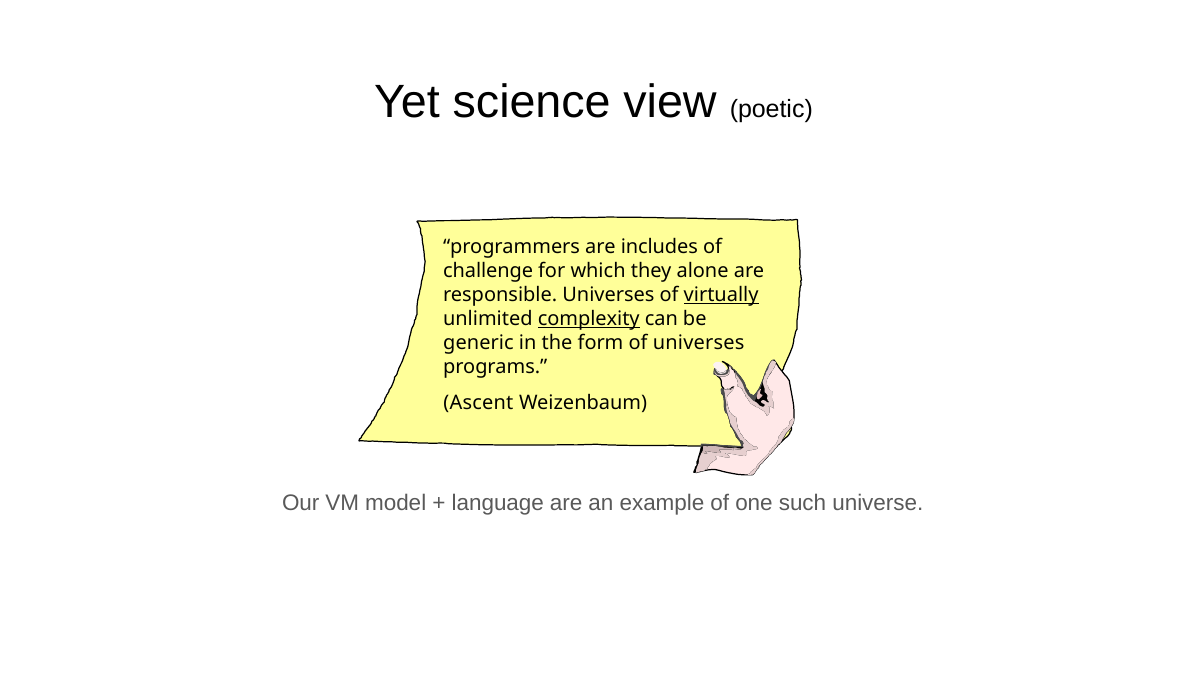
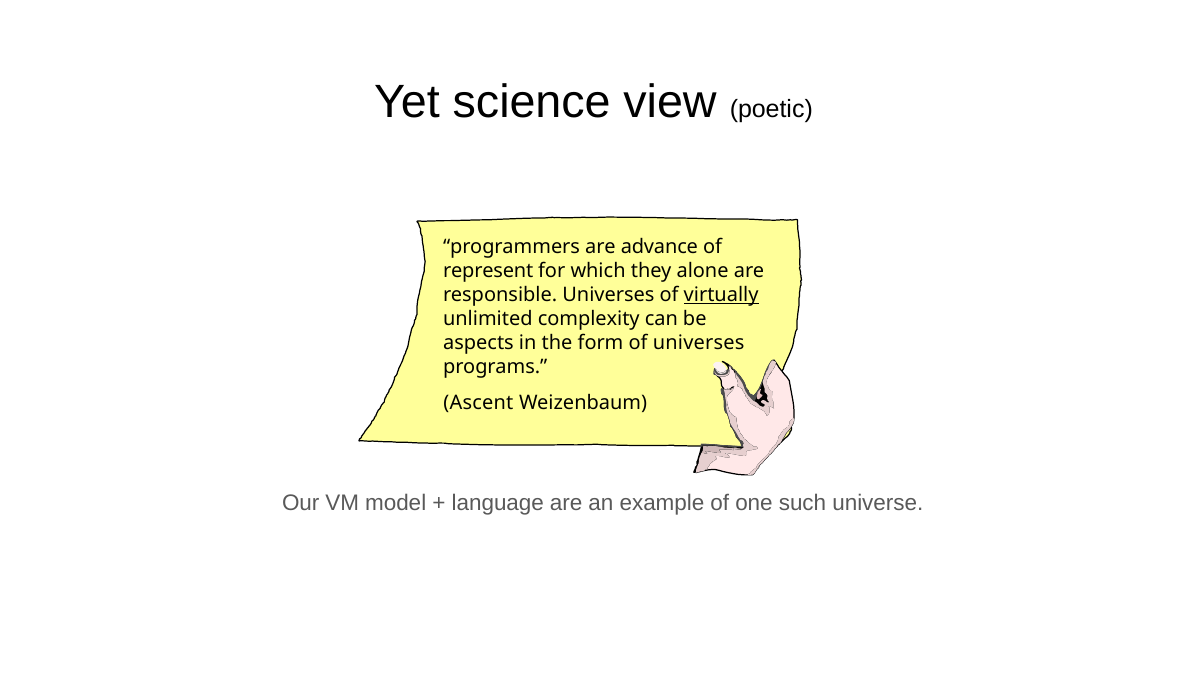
includes: includes -> advance (659, 247)
challenge: challenge -> represent (488, 271)
complexity underline: present -> none (589, 319)
generic: generic -> aspects (478, 343)
